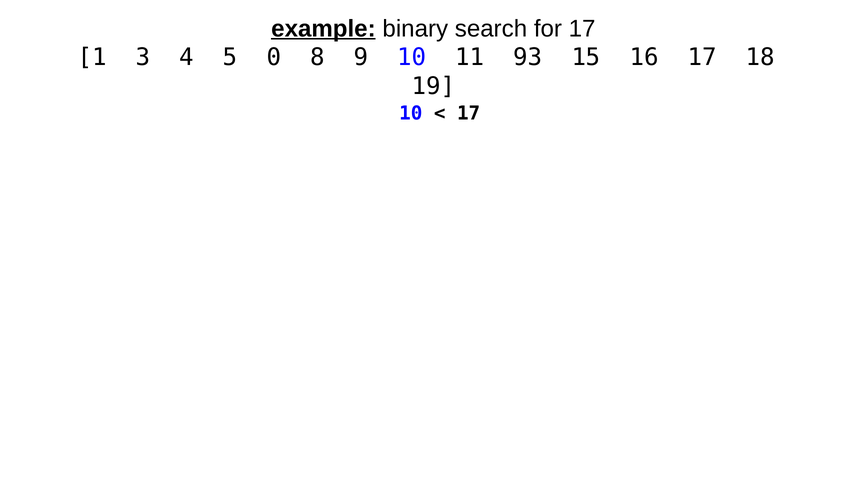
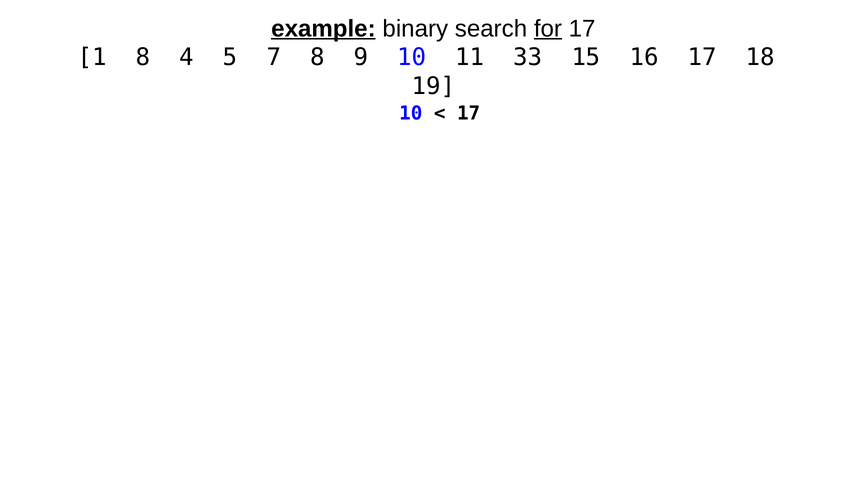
for underline: none -> present (548, 29)
1 3: 3 -> 8 (143, 57)
0: 0 -> 7 (274, 57)
93: 93 -> 33 (528, 57)
